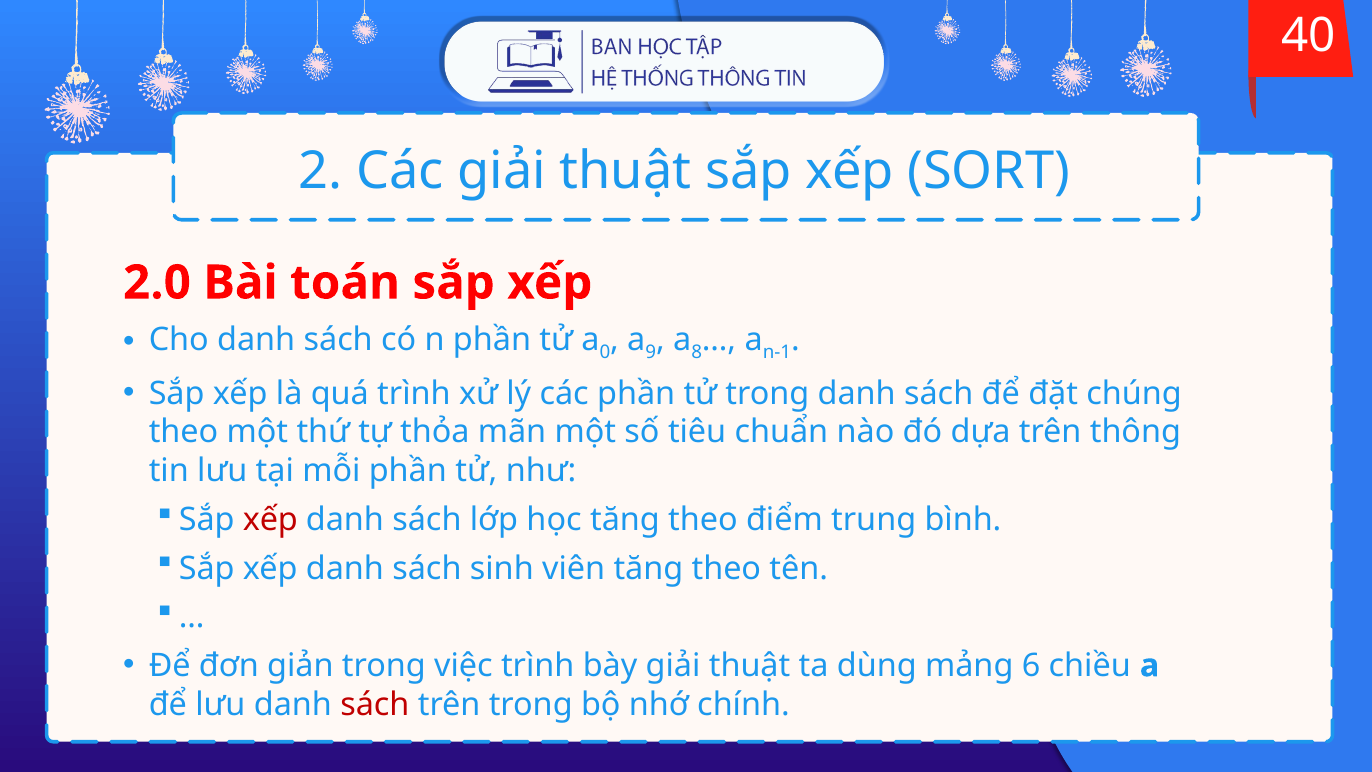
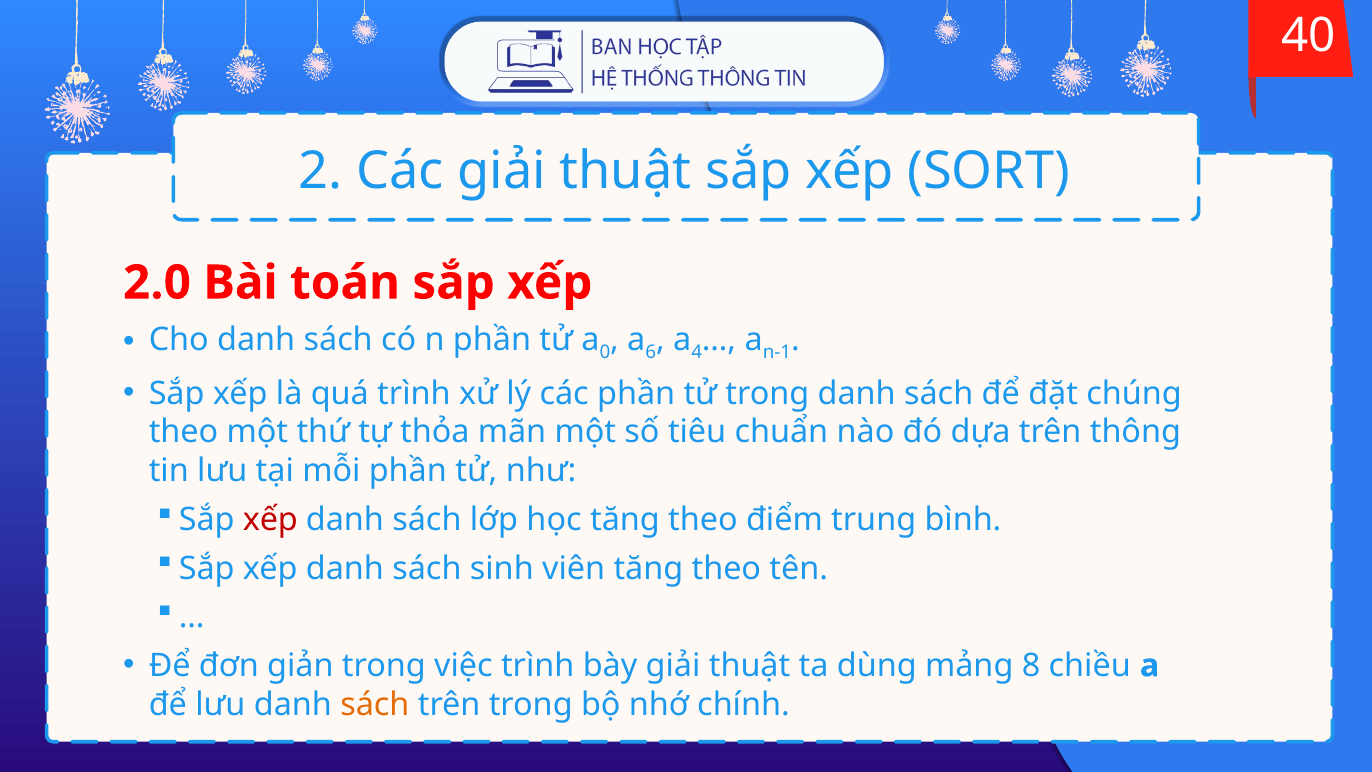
9: 9 -> 6 (651, 352)
8: 8 -> 4 (697, 352)
6: 6 -> 8 (1031, 665)
sách colour: red -> orange (375, 704)
